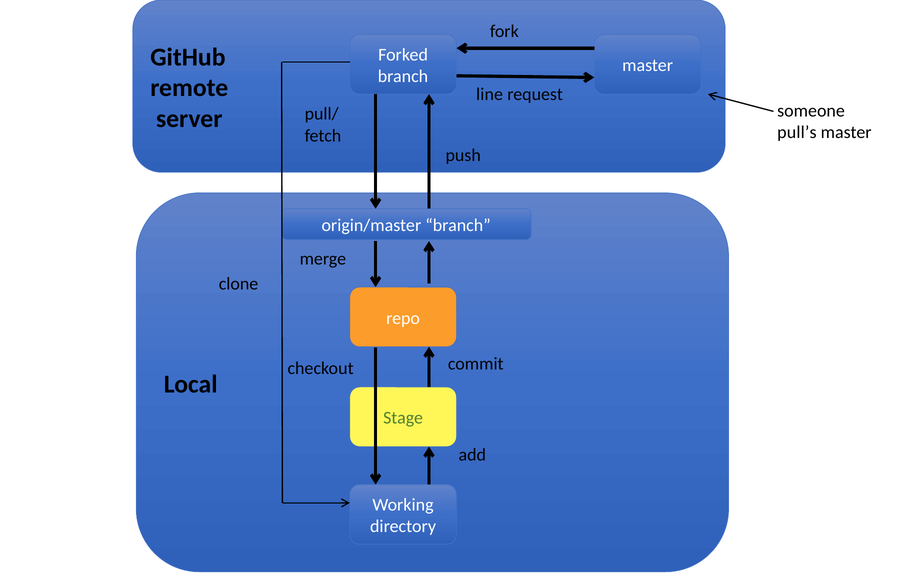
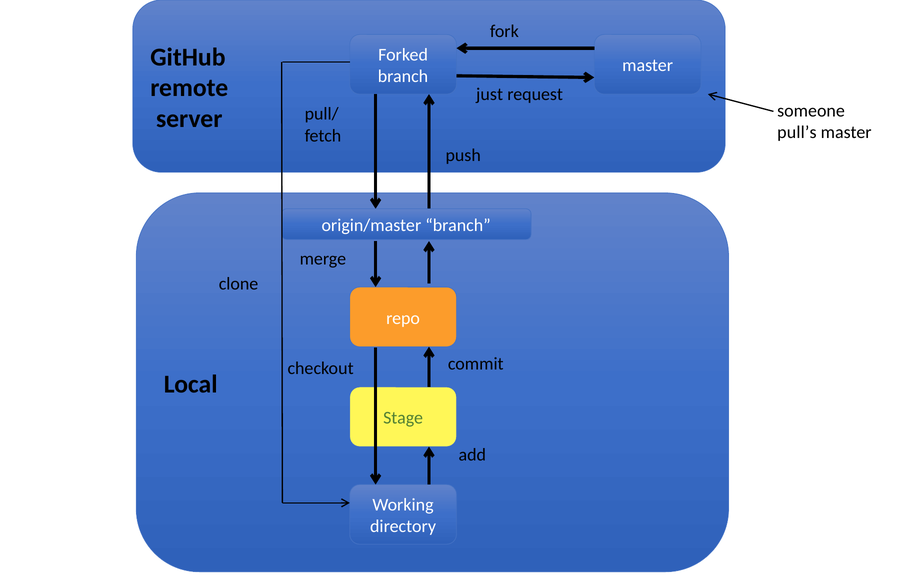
line: line -> just (490, 95)
